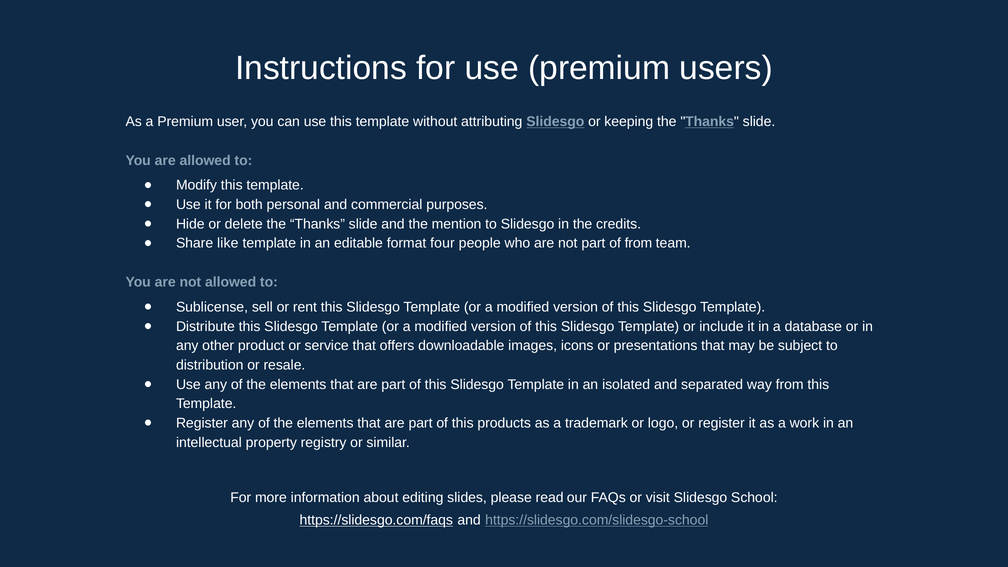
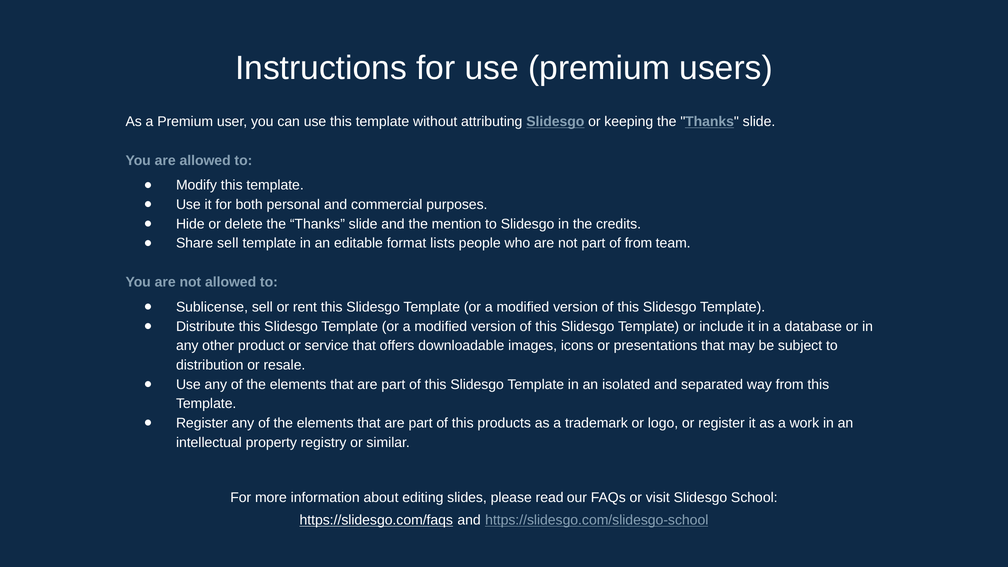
Share like: like -> sell (228, 243)
four: four -> lists (443, 243)
